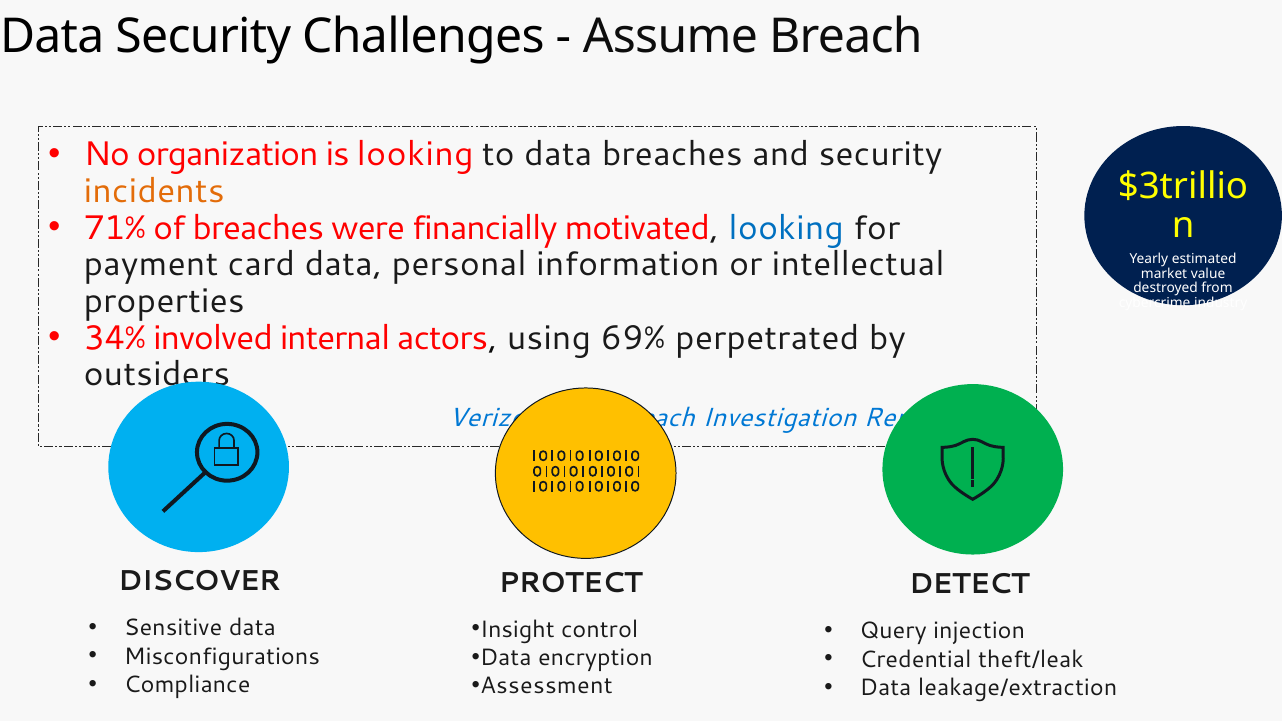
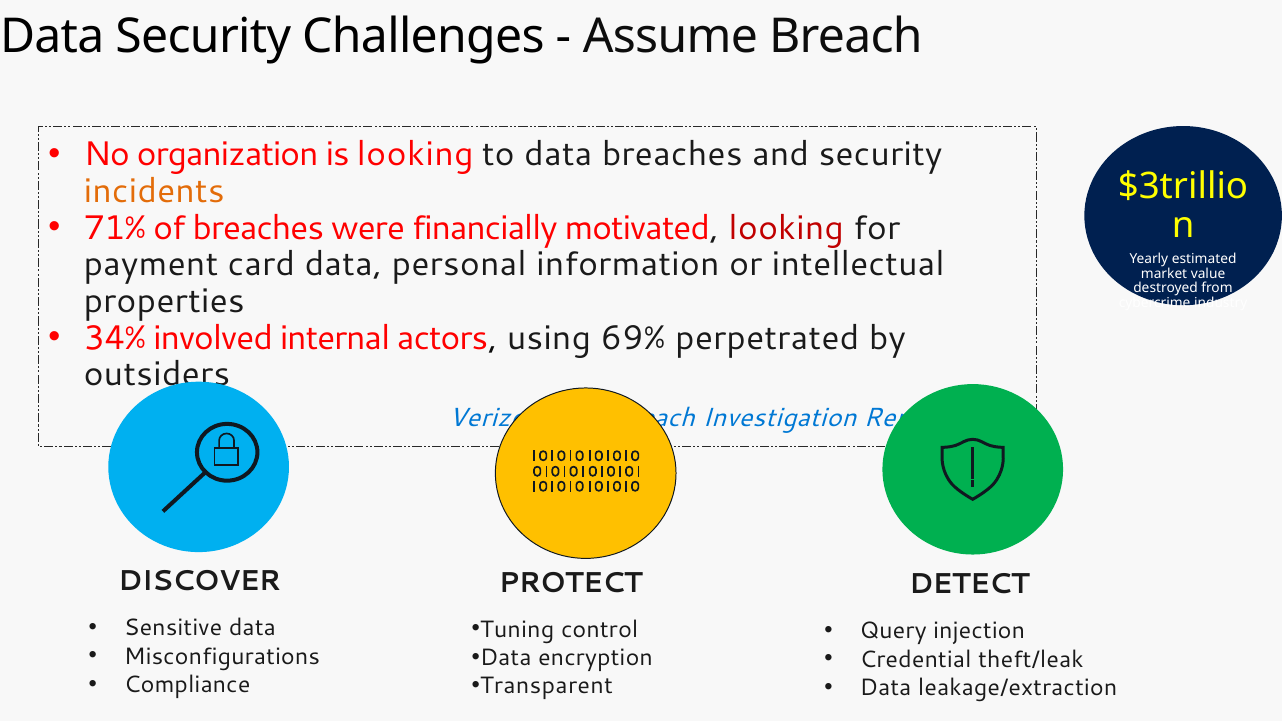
looking colour: blue -> red (786, 228)
Insight: Insight -> Tuning (517, 629)
Assessment: Assessment -> Transparent (546, 686)
